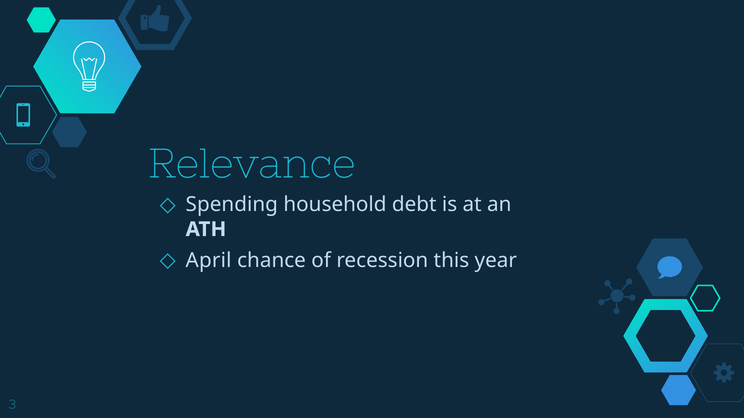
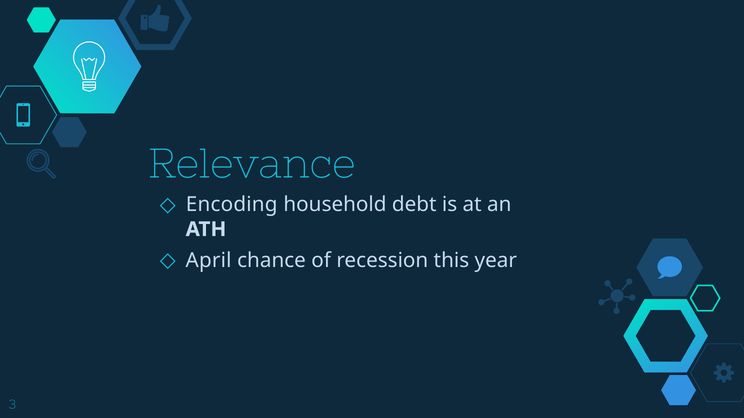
Spending: Spending -> Encoding (232, 205)
